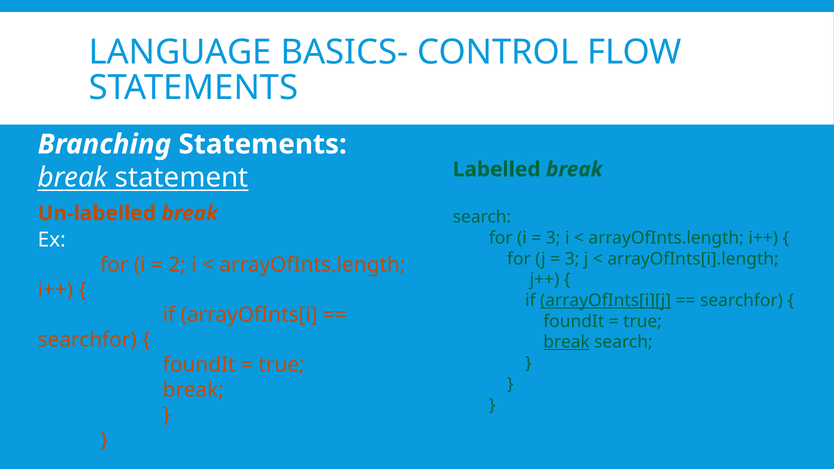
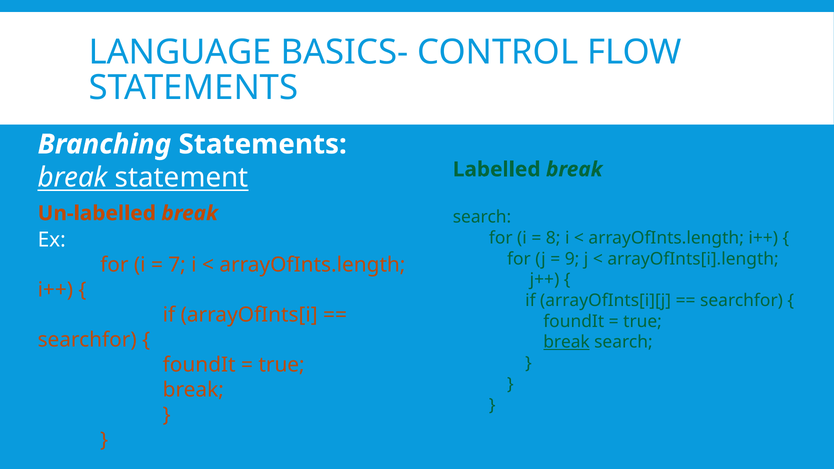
3: 3 -> 8 (553, 238)
3: 3 -> 9 (572, 259)
2: 2 -> 7 (177, 265)
arrayOfInts[i][j underline: present -> none (606, 301)
